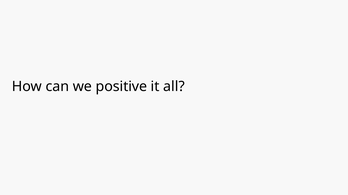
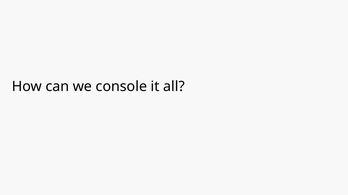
positive: positive -> console (121, 87)
